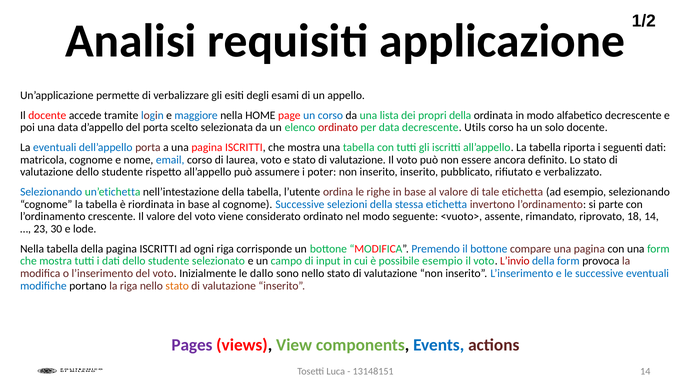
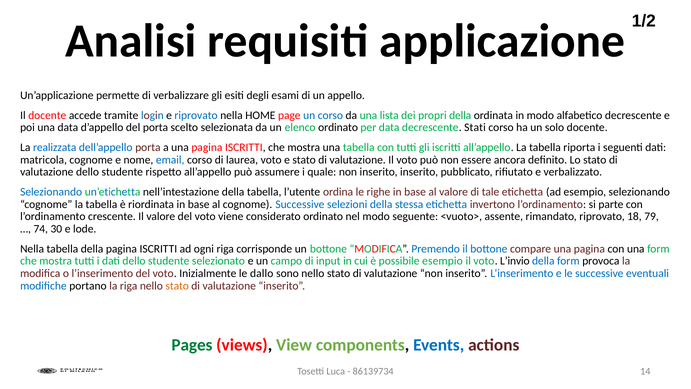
e maggiore: maggiore -> riprovato (196, 115)
ordinato colour: red -> black (338, 128)
Utils: Utils -> Stati (475, 128)
La eventuali: eventuali -> realizzata (55, 147)
poter: poter -> quale (322, 172)
18 14: 14 -> 79 (652, 216)
23: 23 -> 74 (41, 229)
L’invio colour: red -> black (515, 261)
Pages colour: purple -> green (192, 345)
13148151: 13148151 -> 86139734 (373, 371)
